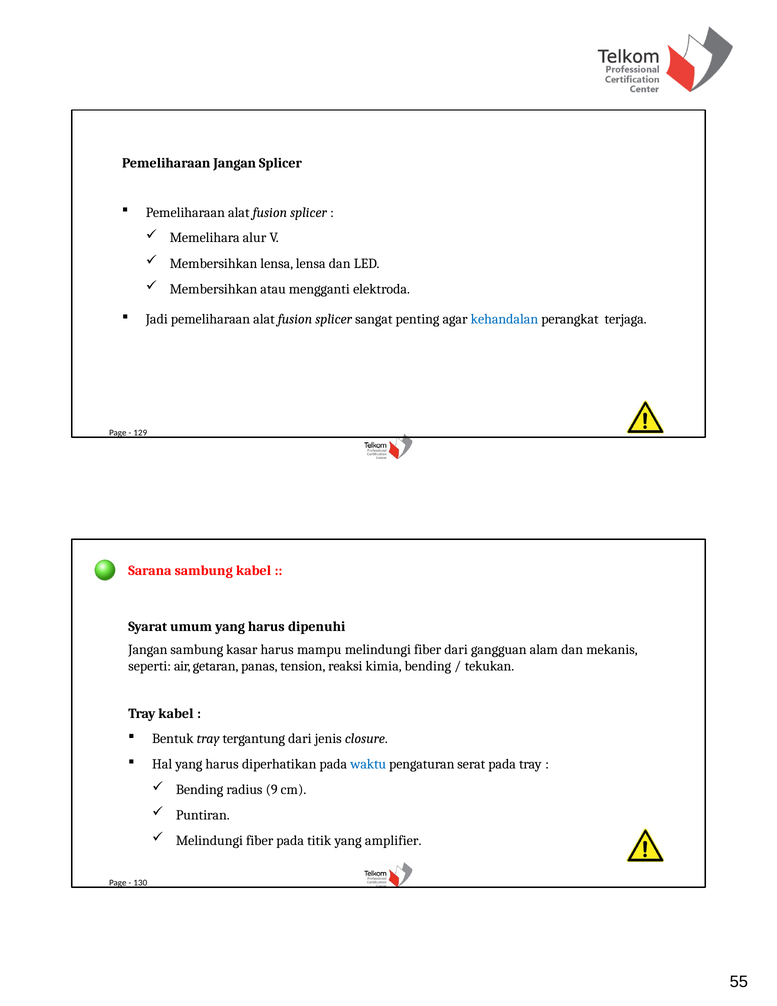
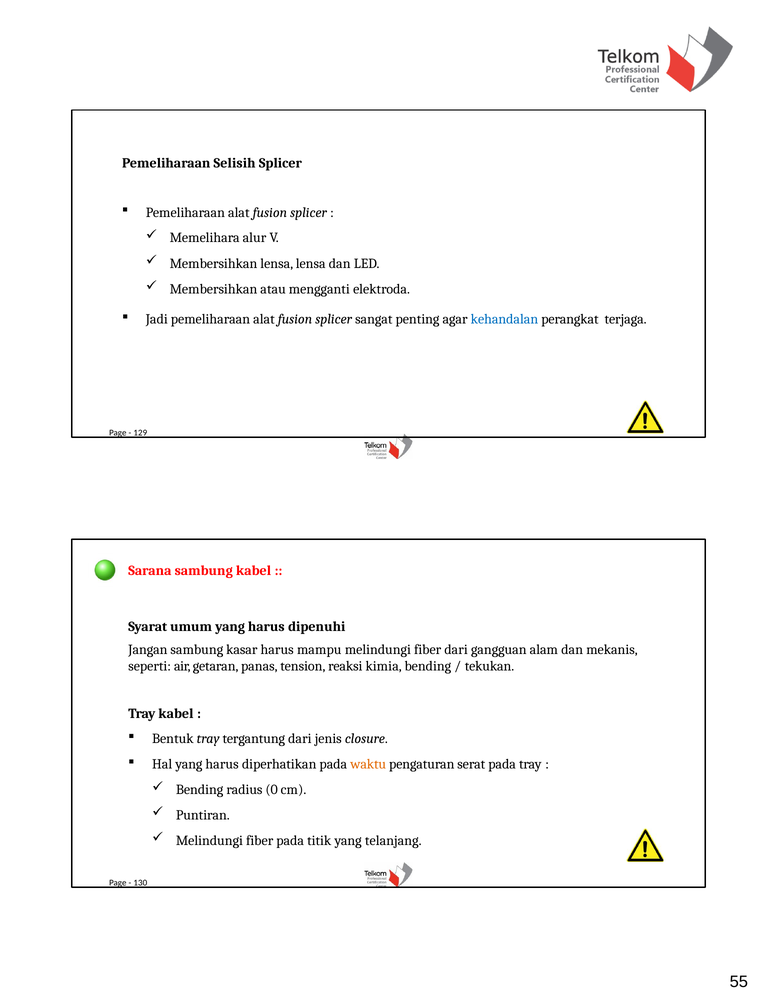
Pemeliharaan Jangan: Jangan -> Selisih (235, 163)
waktu colour: blue -> orange (368, 764)
9: 9 -> 0 (272, 789)
amplifier: amplifier -> telanjang (393, 840)
